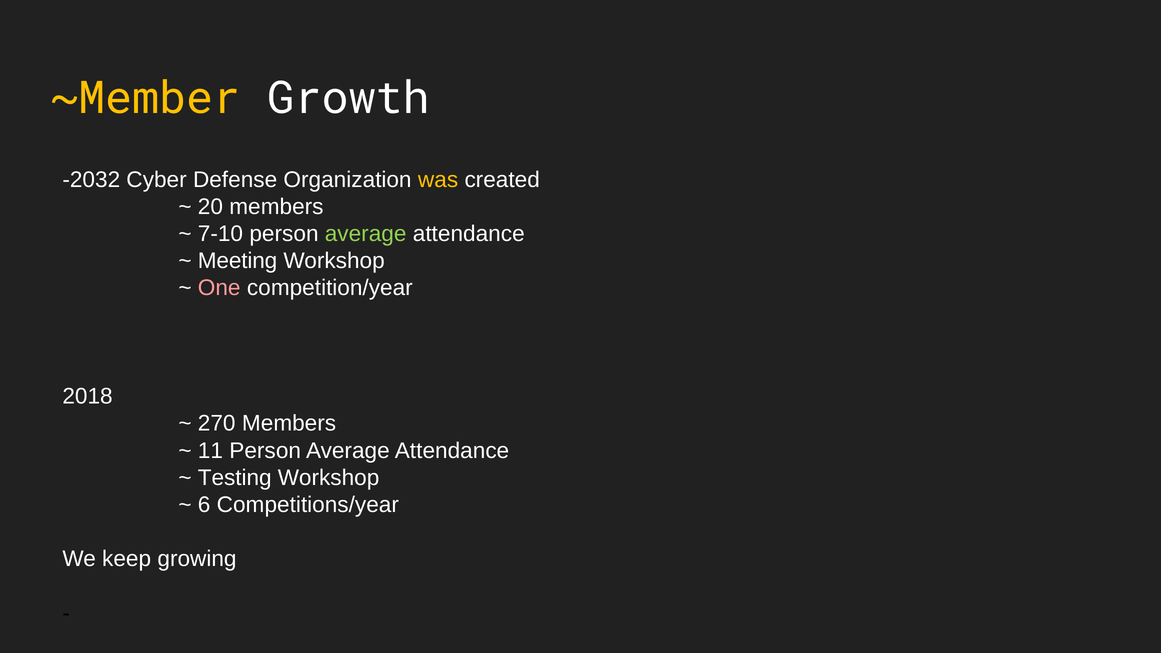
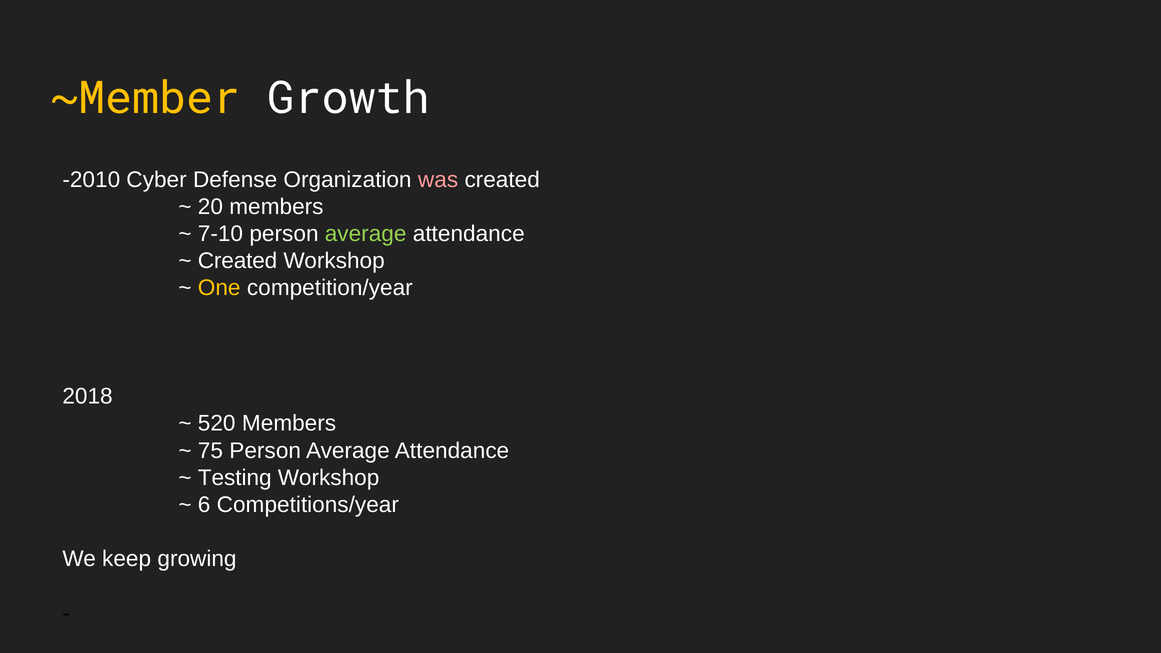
-2032: -2032 -> -2010 (91, 180)
was colour: yellow -> pink (438, 180)
Meeting: Meeting -> Created (238, 261)
One colour: pink -> yellow (219, 288)
270: 270 -> 520 (217, 424)
11: 11 -> 75 (210, 451)
